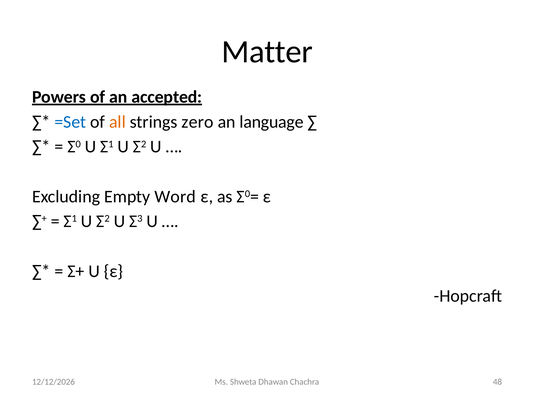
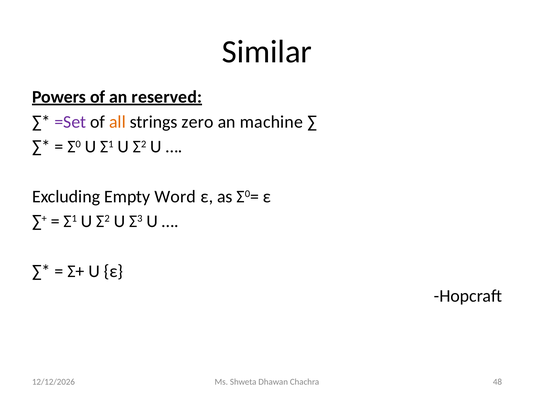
Matter: Matter -> Similar (267, 52)
accepted: accepted -> reserved (167, 97)
=Set colour: blue -> purple (70, 122)
language: language -> machine (271, 122)
